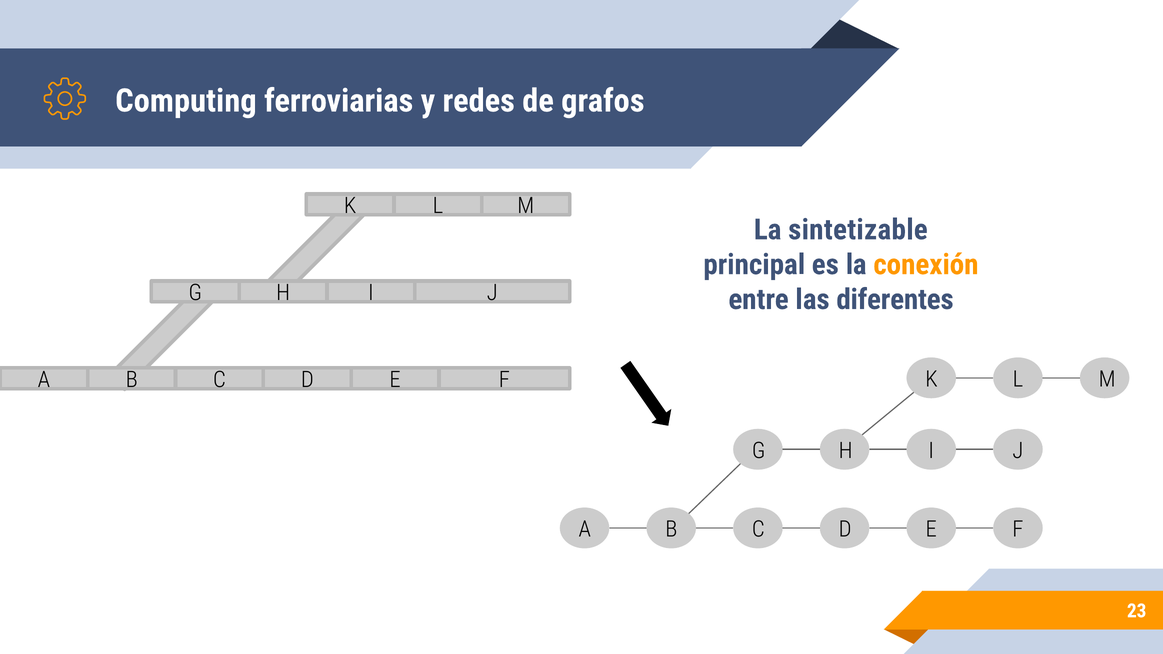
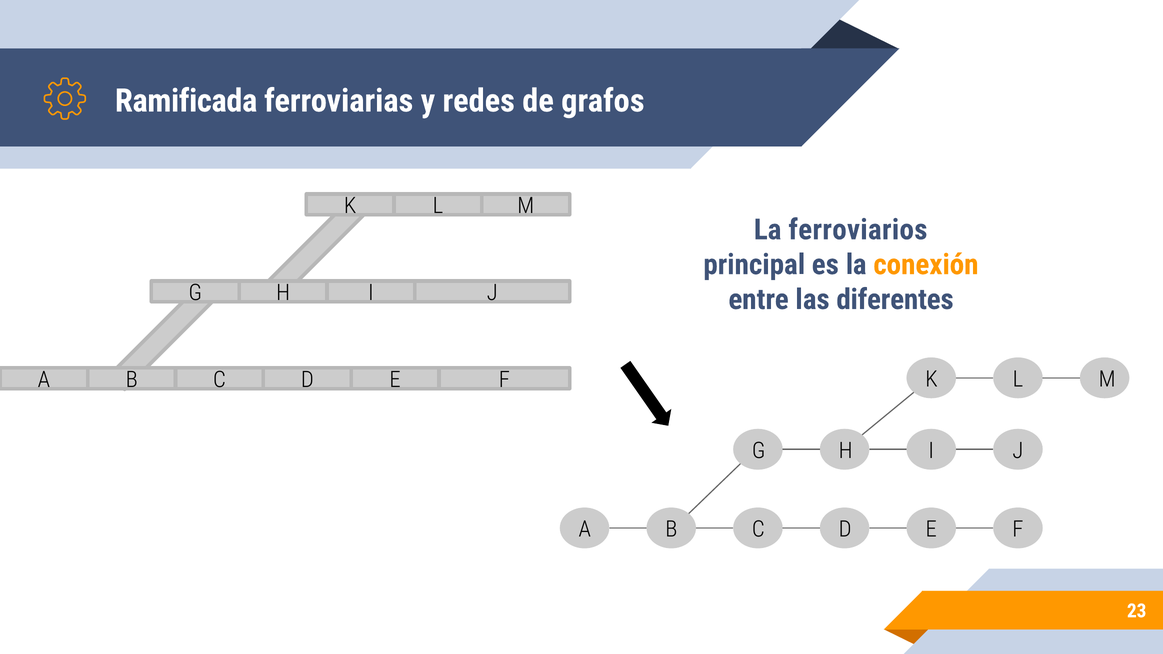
Computing: Computing -> Ramificada (186, 101)
sintetizable: sintetizable -> ferroviarios (858, 230)
